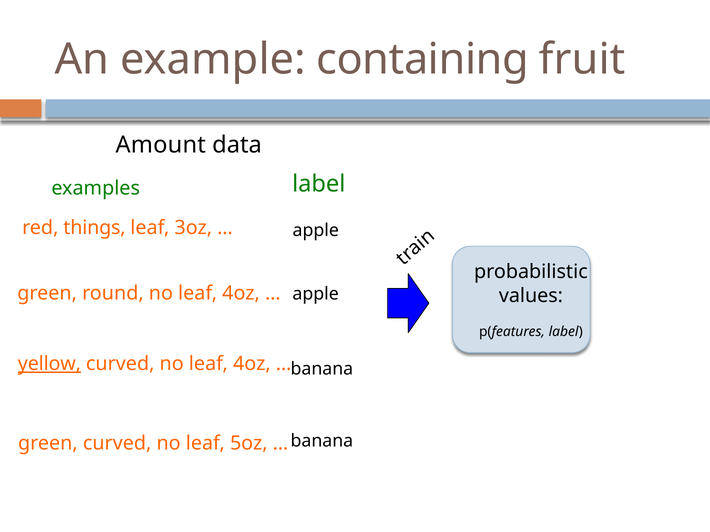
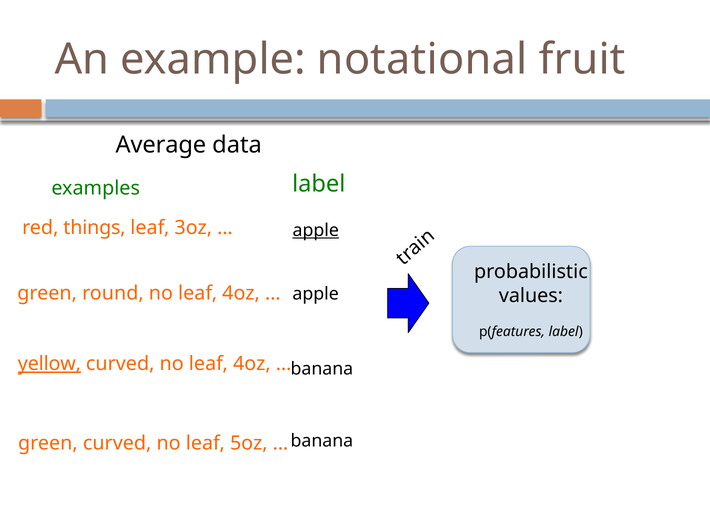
containing: containing -> notational (422, 59)
Amount: Amount -> Average (161, 145)
apple underline: none -> present (316, 231)
